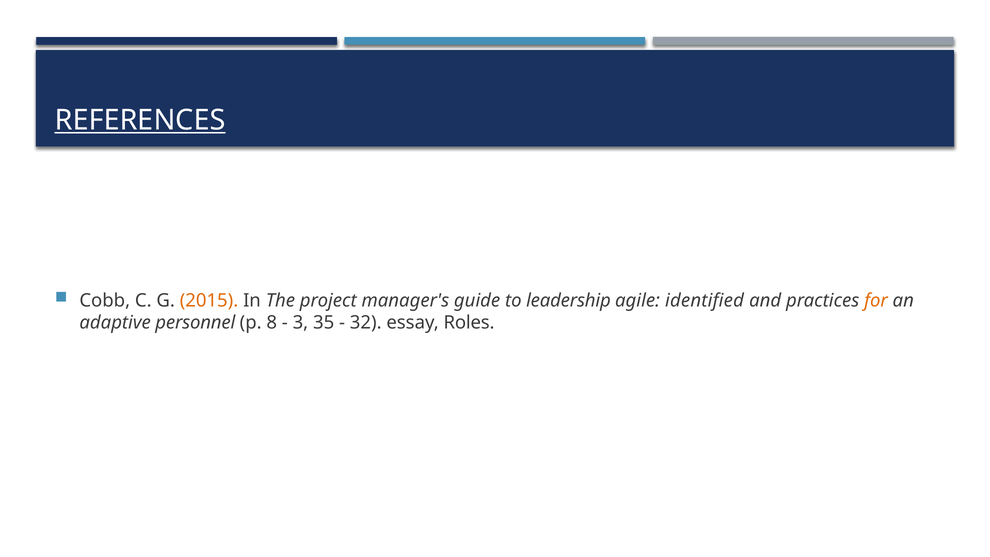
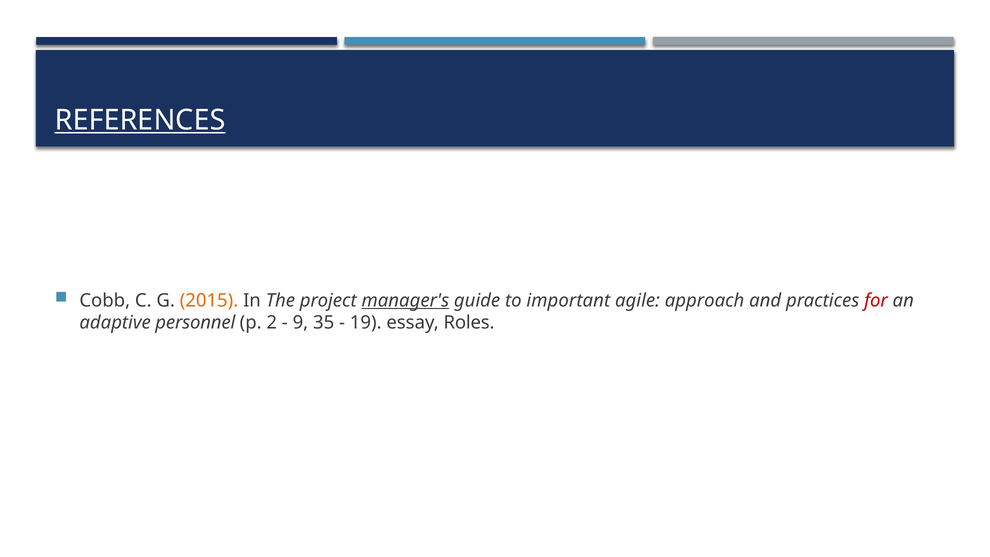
manager's underline: none -> present (405, 300)
leadership: leadership -> important (568, 300)
identified: identified -> approach (705, 300)
for colour: orange -> red (876, 300)
8: 8 -> 2 (272, 323)
3: 3 -> 9 (300, 323)
32: 32 -> 19 (366, 323)
